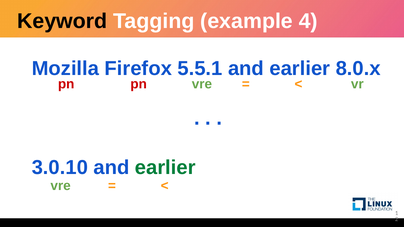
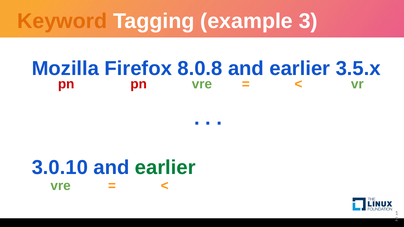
Keyword colour: black -> orange (62, 21)
4: 4 -> 3 (308, 21)
5.5.1: 5.5.1 -> 8.0.8 (200, 69)
8.0.x: 8.0.x -> 3.5.x (358, 69)
